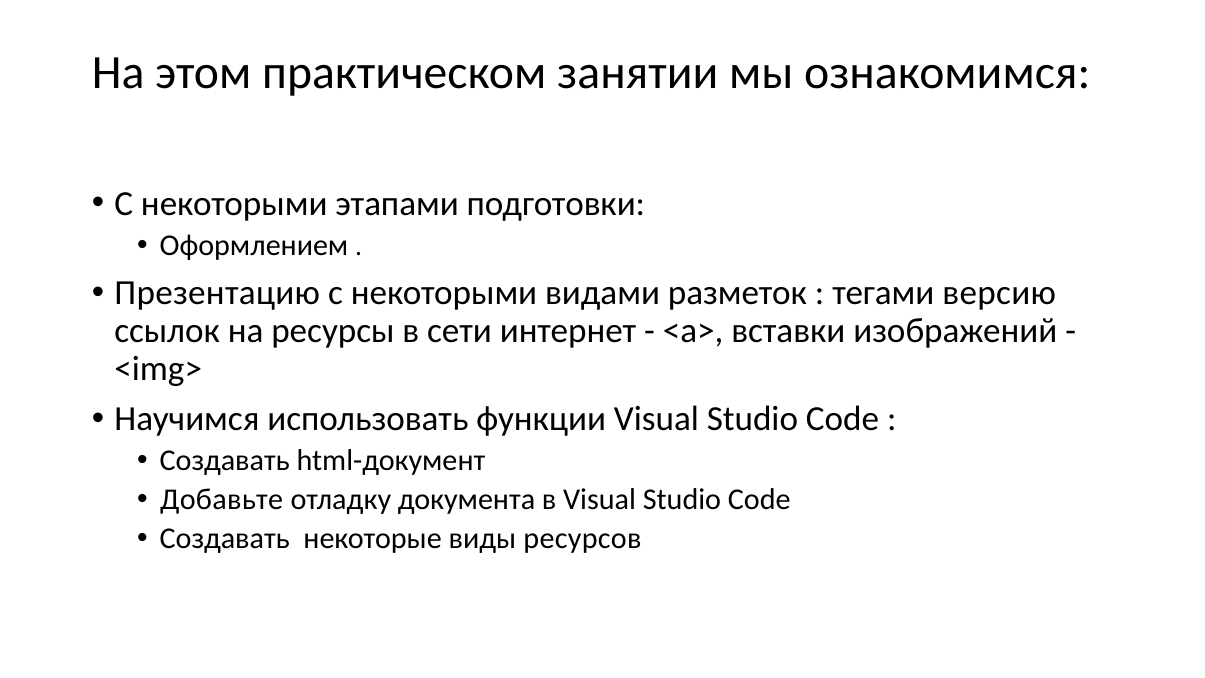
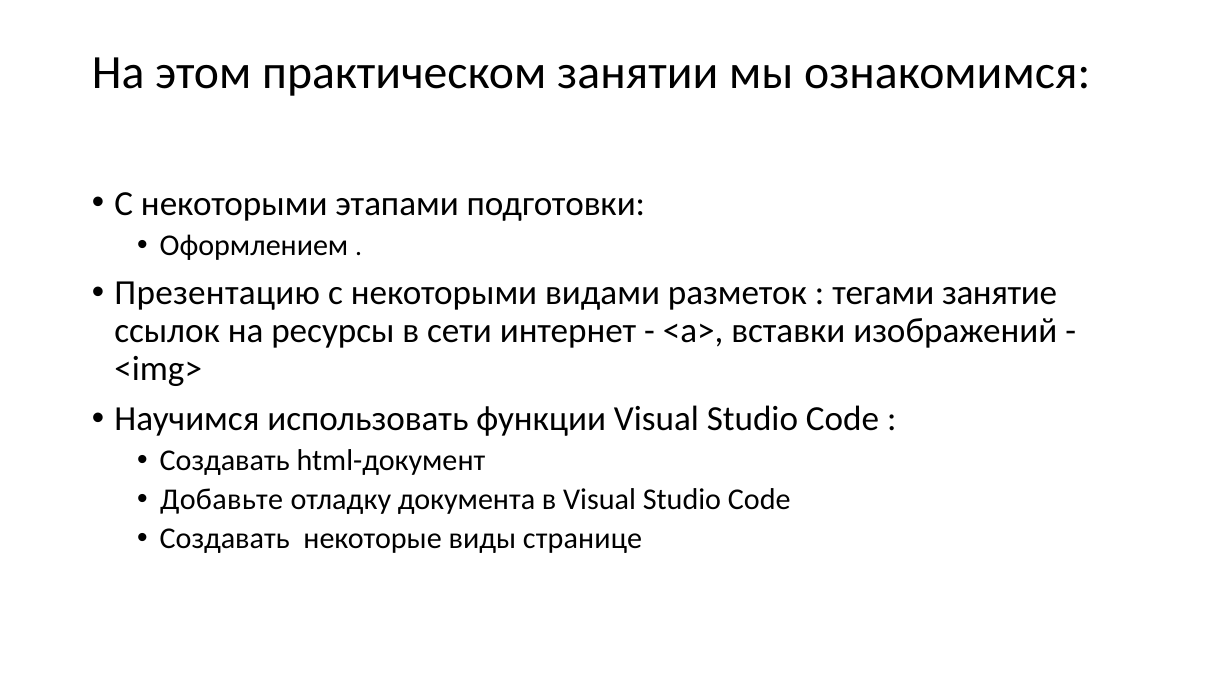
версию: версию -> занятие (1000, 293)
ресурсов: ресурсов -> странице (583, 538)
